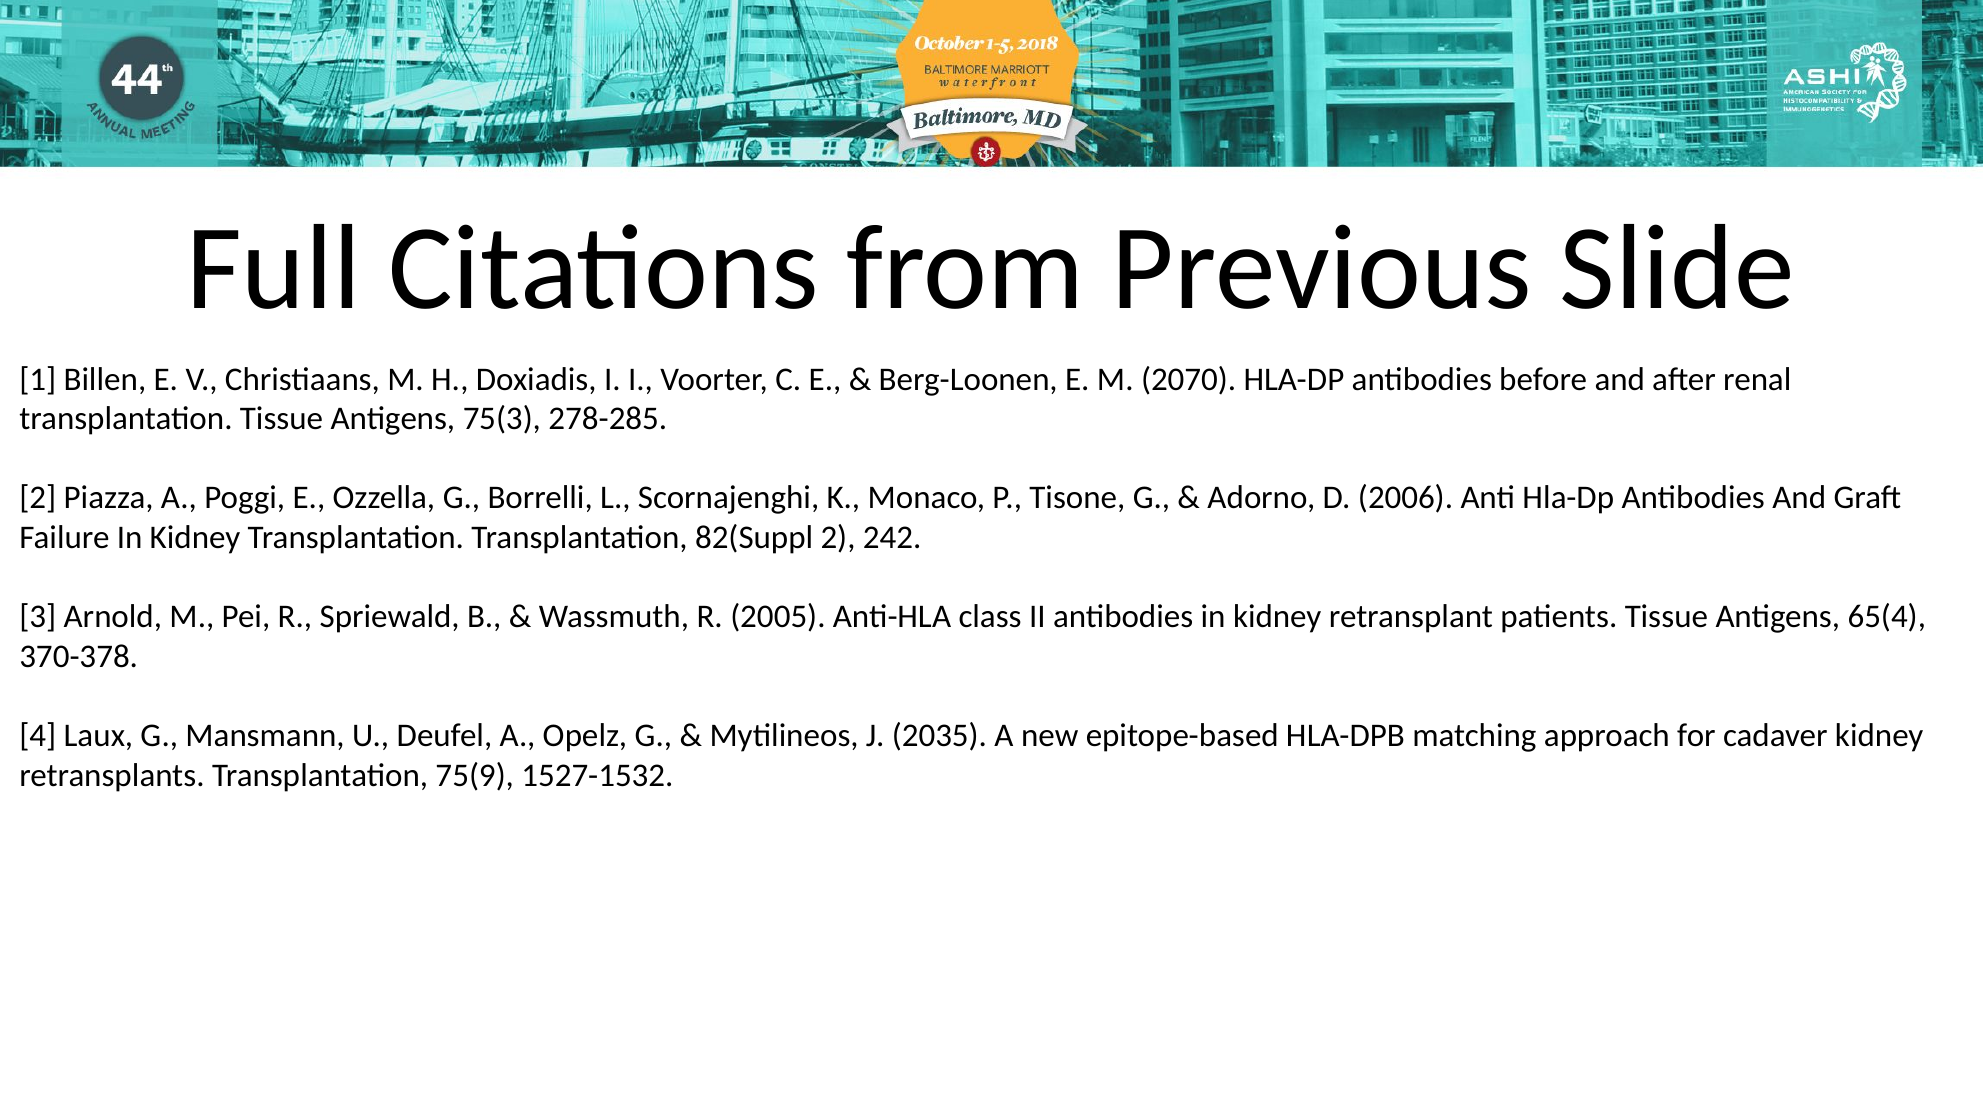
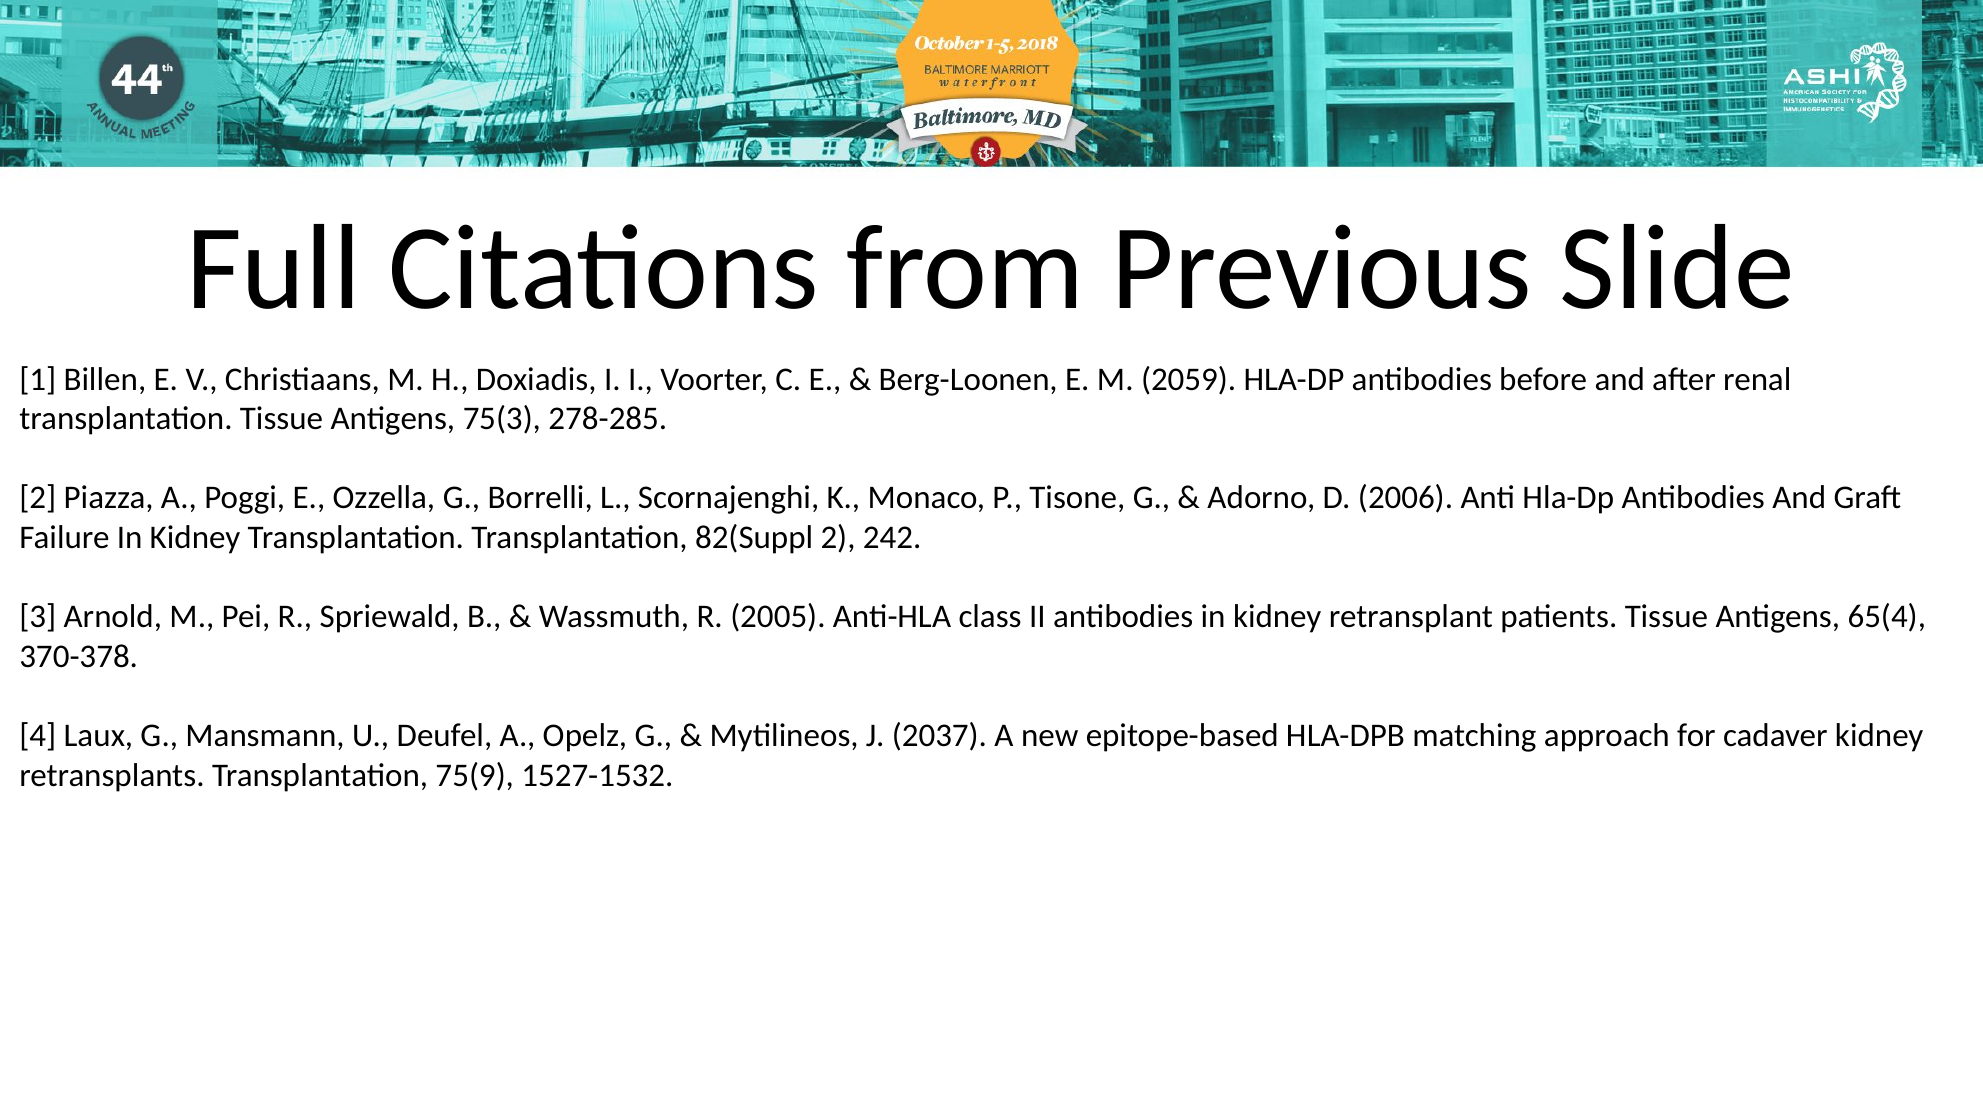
2070: 2070 -> 2059 (1189, 379)
2035: 2035 -> 2037 (939, 736)
